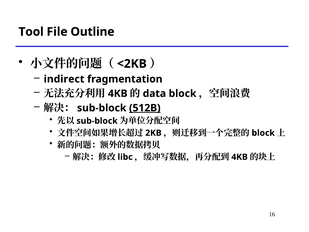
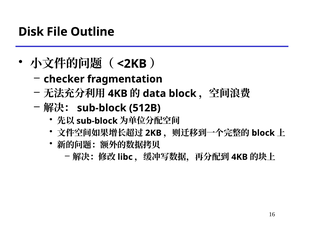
Tool: Tool -> Disk (31, 32)
indirect: indirect -> checker (64, 79)
512B underline: present -> none (145, 108)
